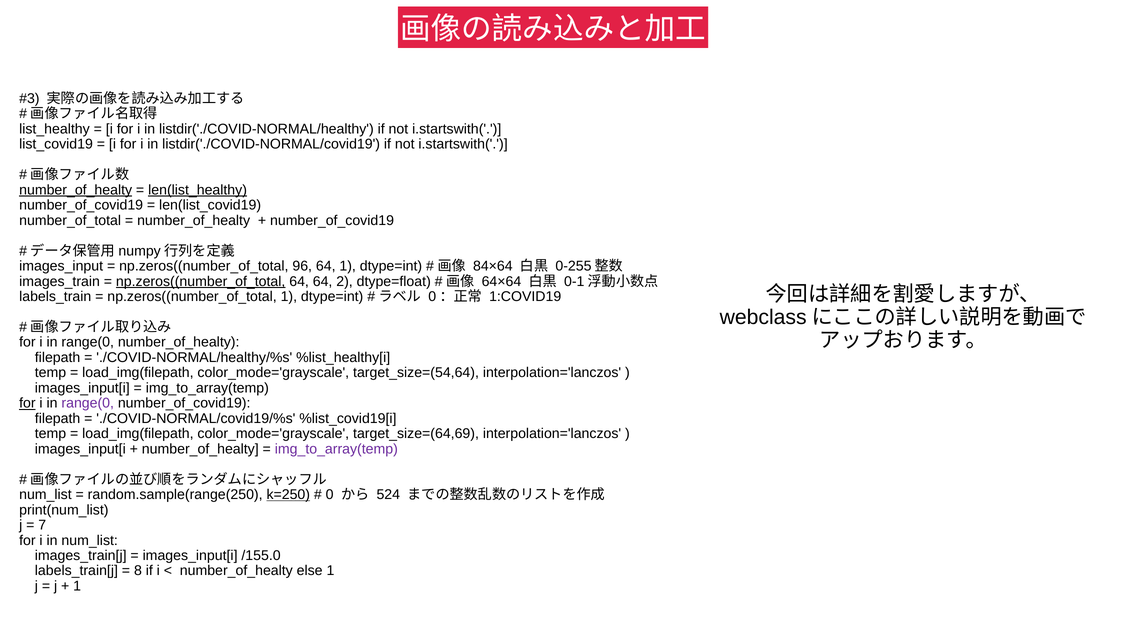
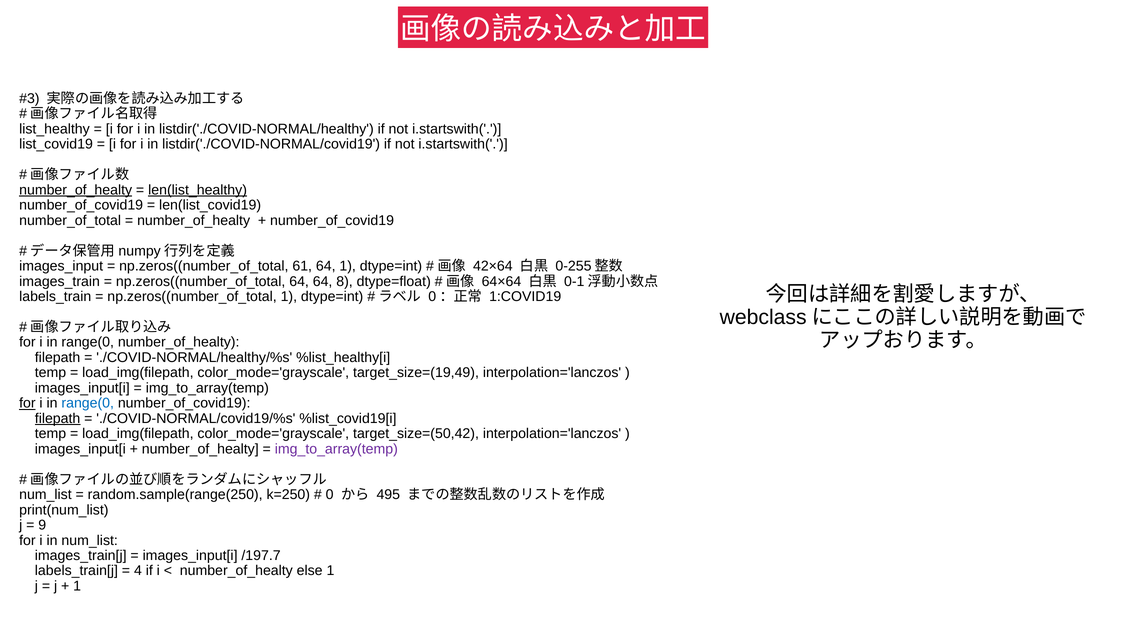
96: 96 -> 61 (302, 266)
84×64: 84×64 -> 42×64 (493, 266)
np.zeros((number_of_total underline: present -> none (201, 281)
2: 2 -> 8 (345, 281)
target_size=(54,64: target_size=(54,64 -> target_size=(19,49 (416, 373)
range(0 colour: purple -> blue (88, 403)
filepath underline: none -> present (58, 419)
target_size=(64,69: target_size=(64,69 -> target_size=(50,42 (416, 434)
k=250 underline: present -> none (288, 495)
524: 524 -> 495 (388, 495)
7: 7 -> 9 (42, 525)
/155.0: /155.0 -> /197.7 (261, 556)
8: 8 -> 4 (138, 571)
